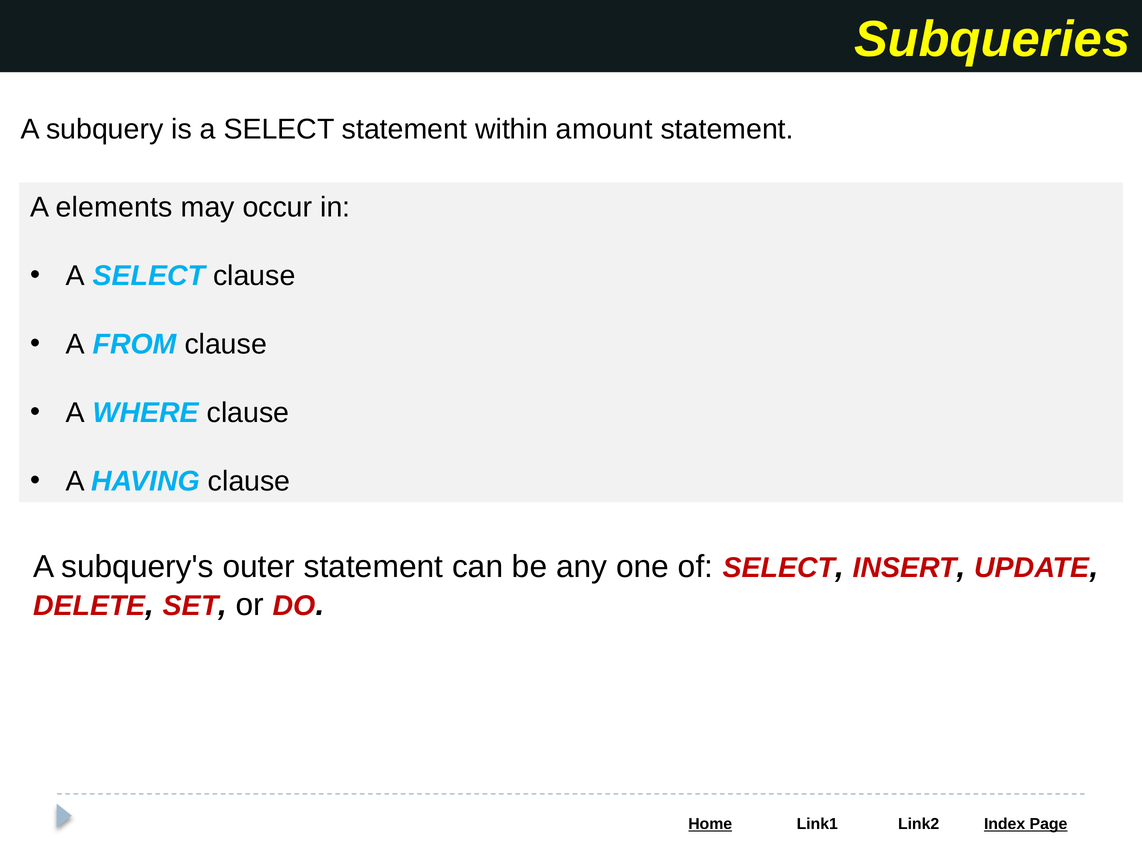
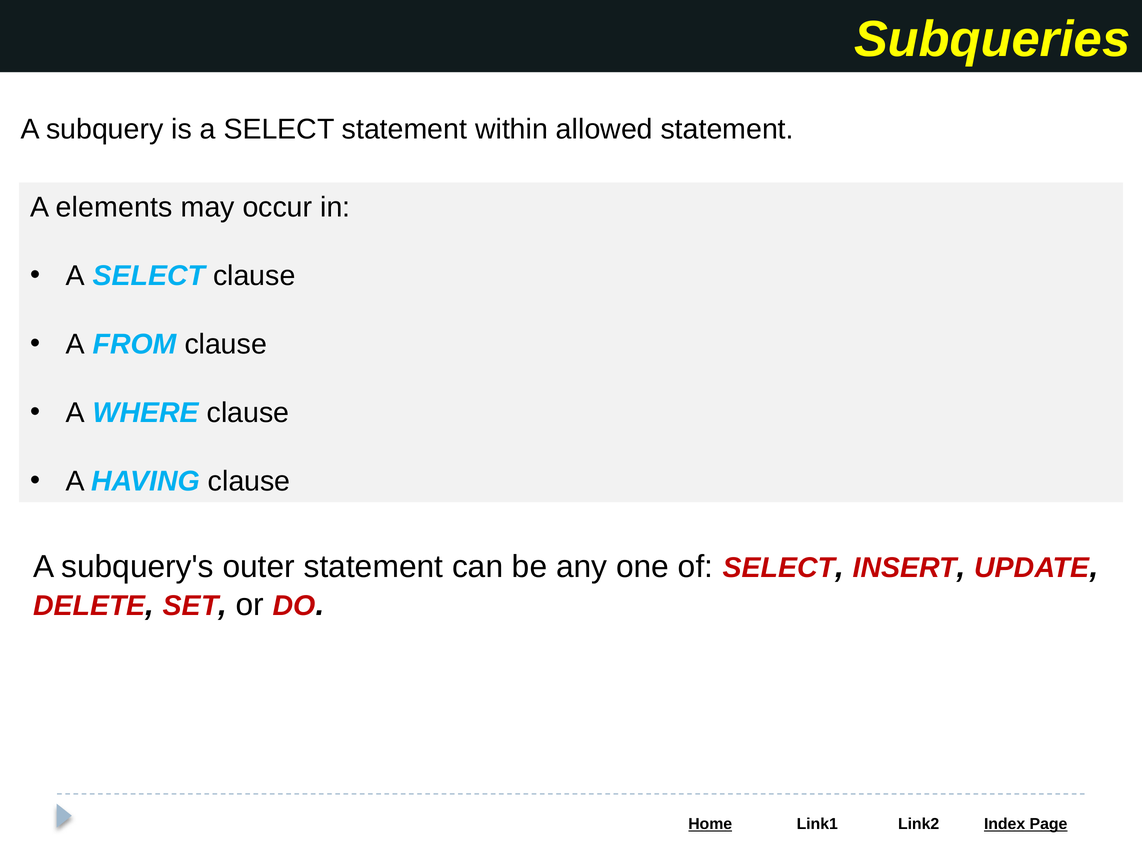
amount: amount -> allowed (604, 129)
